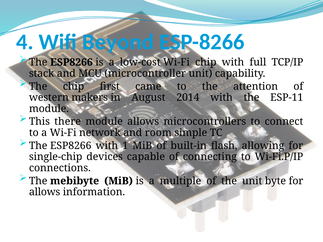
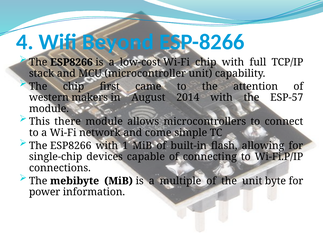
ESP-11: ESP-11 -> ESP-57 (287, 98)
room: room -> come (158, 133)
allows: allows -> power (45, 192)
